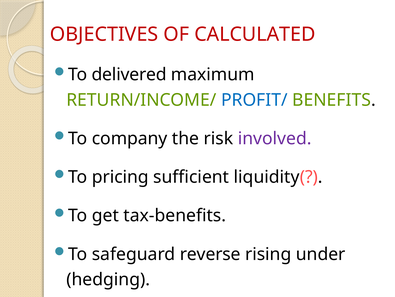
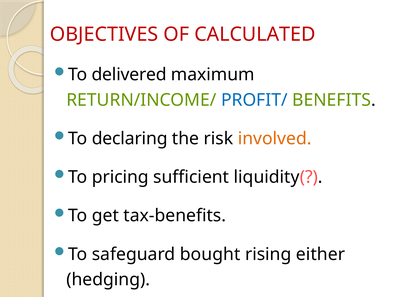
company: company -> declaring (130, 138)
involved colour: purple -> orange (275, 138)
reverse: reverse -> bought (210, 254)
under: under -> either (321, 254)
